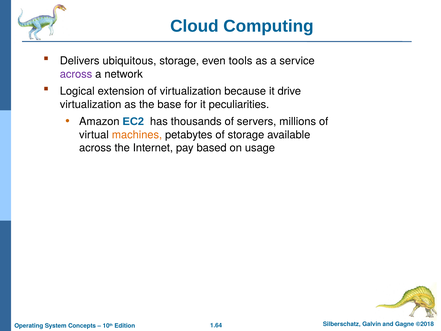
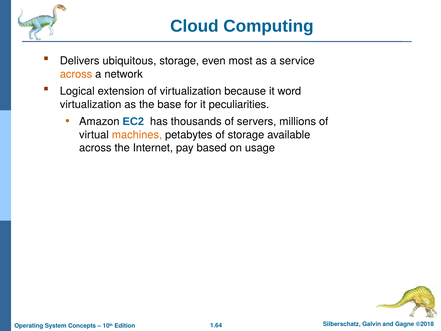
tools: tools -> most (241, 61)
across colour: purple -> orange (76, 74)
drive: drive -> word (289, 91)
